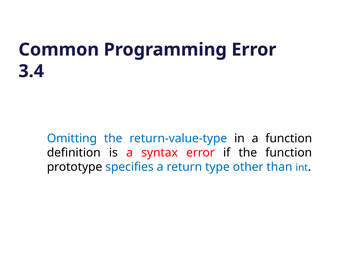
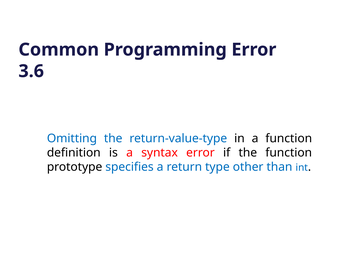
3.4: 3.4 -> 3.6 (31, 71)
